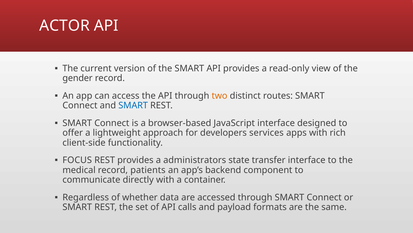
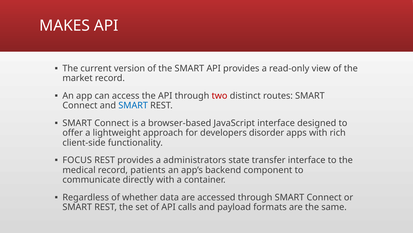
ACTOR: ACTOR -> MAKES (65, 26)
gender: gender -> market (78, 78)
two colour: orange -> red (220, 96)
services: services -> disorder (267, 133)
